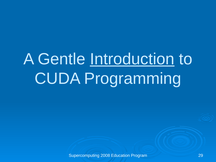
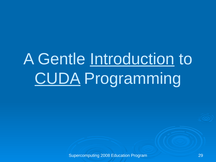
CUDA underline: none -> present (58, 79)
